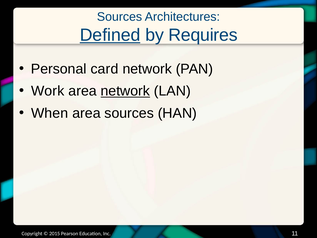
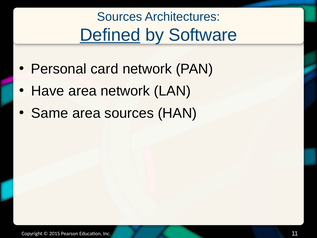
Requires: Requires -> Software (203, 35)
Work: Work -> Have (48, 91)
network underline: present -> none (125, 91)
When: When -> Same (50, 113)
